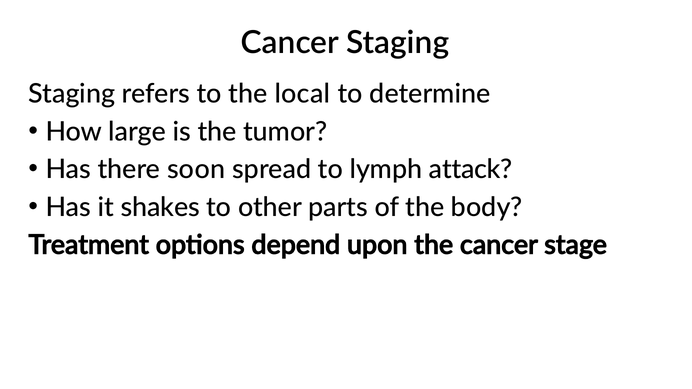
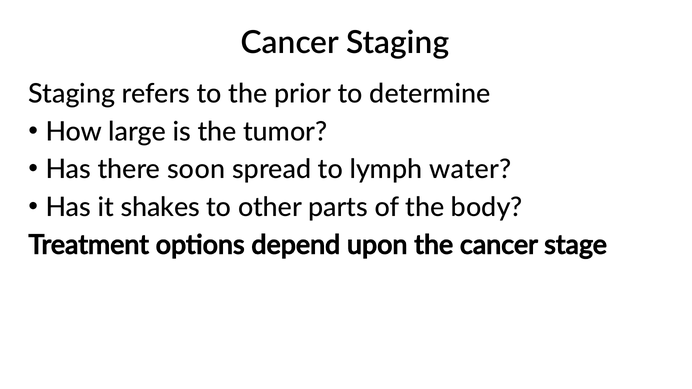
local: local -> prior (303, 94)
attack: attack -> water (470, 170)
